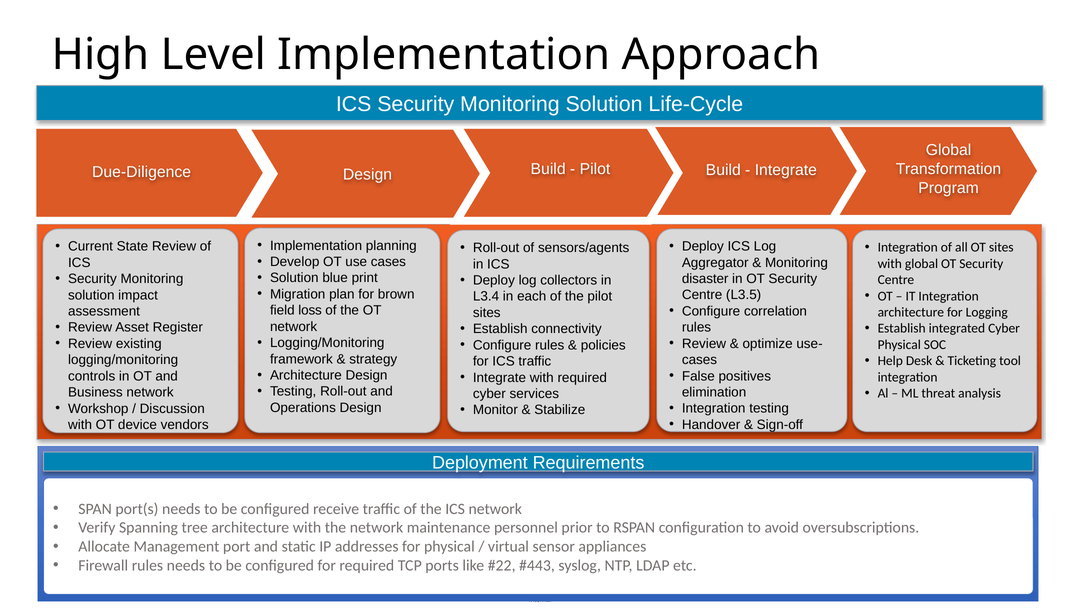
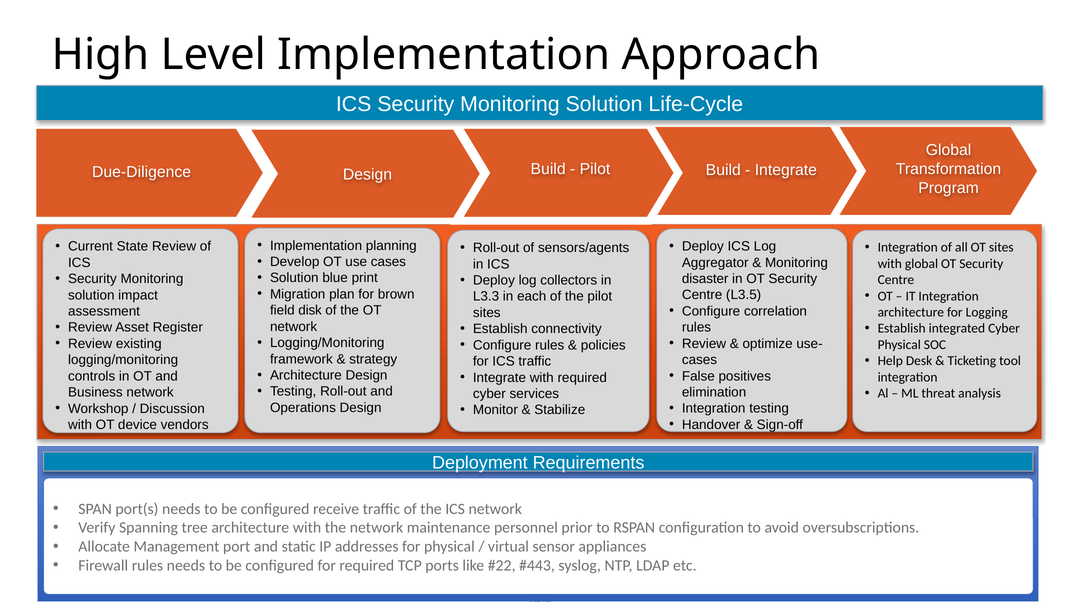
L3.4: L3.4 -> L3.3 (486, 296)
loss: loss -> disk (310, 310)
